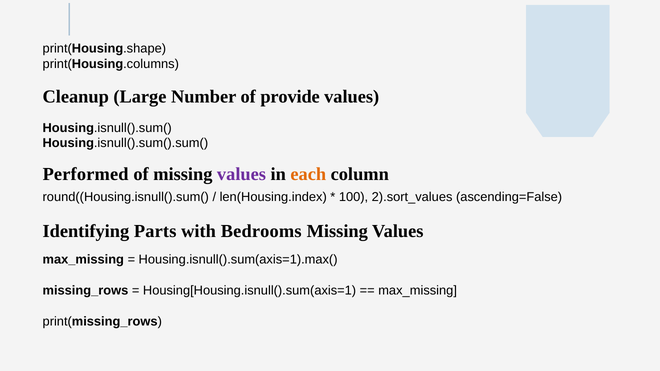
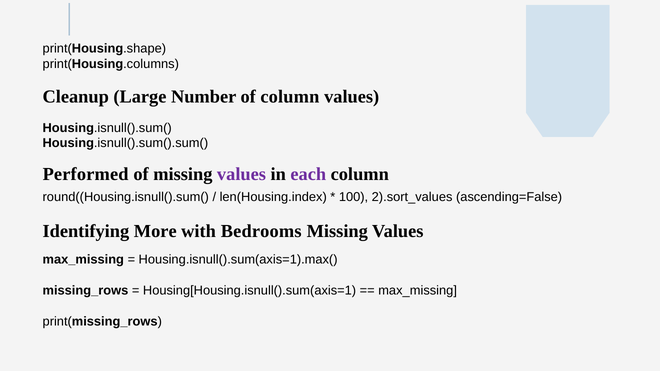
of provide: provide -> column (290, 97)
each colour: orange -> purple (308, 174)
Parts: Parts -> More (155, 231)
